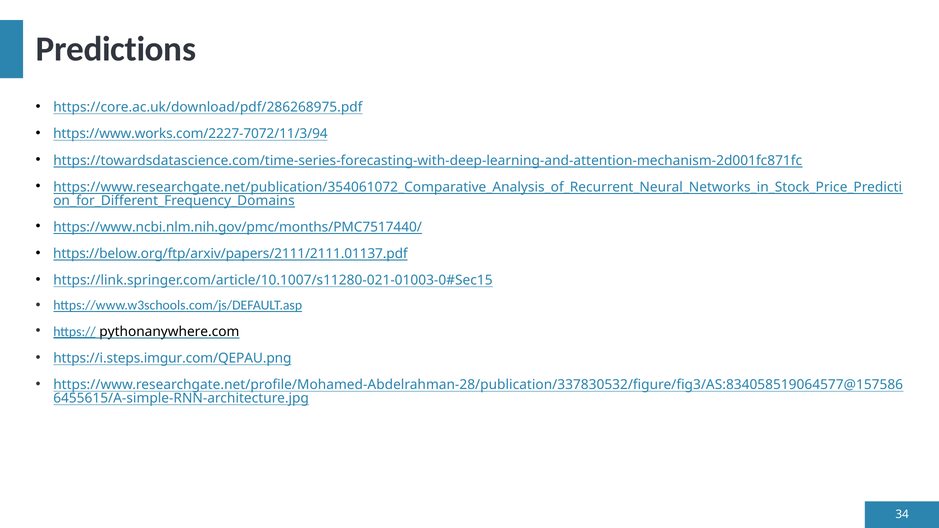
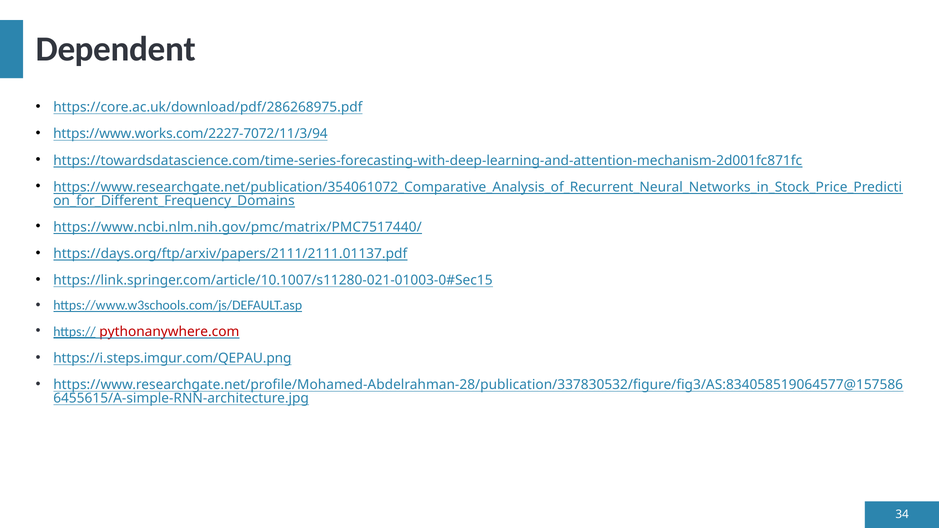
Predictions: Predictions -> Dependent (116, 49)
https://www.ncbi.nlm.nih.gov/pmc/months/PMC7517440/: https://www.ncbi.nlm.nih.gov/pmc/months/PMC7517440/ -> https://www.ncbi.nlm.nih.gov/pmc/matrix/PMC7517440/ (238, 227)
https://below.org/ftp/arxiv/papers/2111/2111.01137.pdf: https://below.org/ftp/arxiv/papers/2111/2111.01137.pdf -> https://days.org/ftp/arxiv/papers/2111/2111.01137.pdf (230, 254)
pythonanywhere.com colour: black -> red (169, 332)
